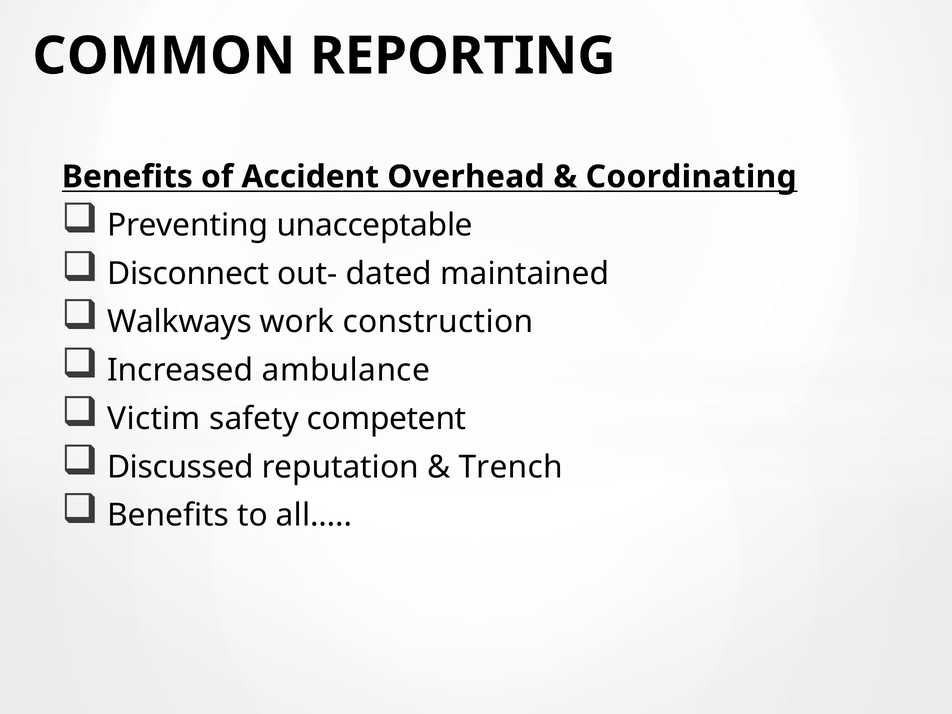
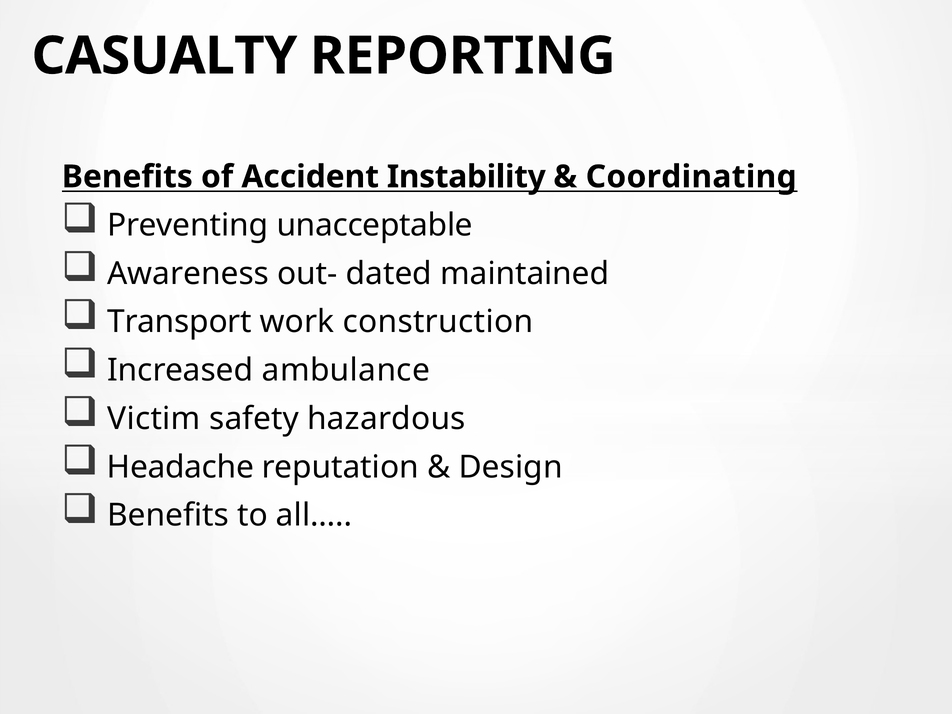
COMMON: COMMON -> CASUALTY (164, 56)
Overhead: Overhead -> Instability (466, 177)
Disconnect: Disconnect -> Awareness (188, 274)
Walkways: Walkways -> Transport (179, 322)
competent: competent -> hazardous (386, 419)
Discussed: Discussed -> Headache (180, 467)
Trench: Trench -> Design (511, 467)
